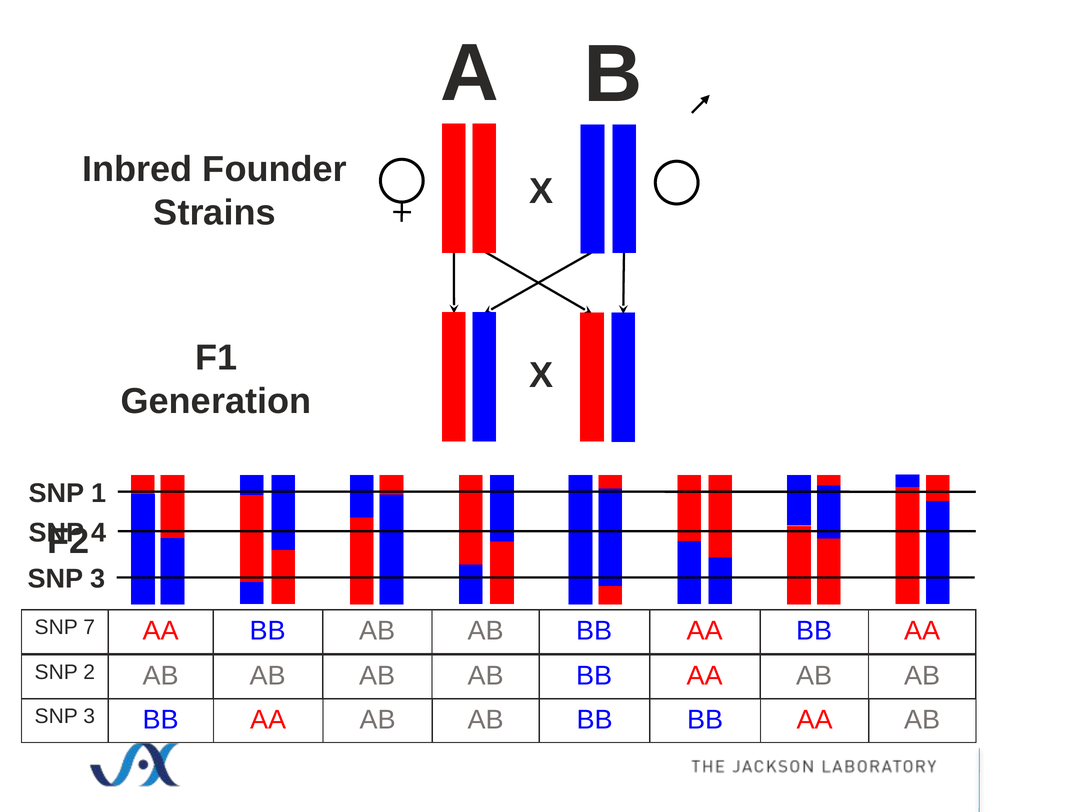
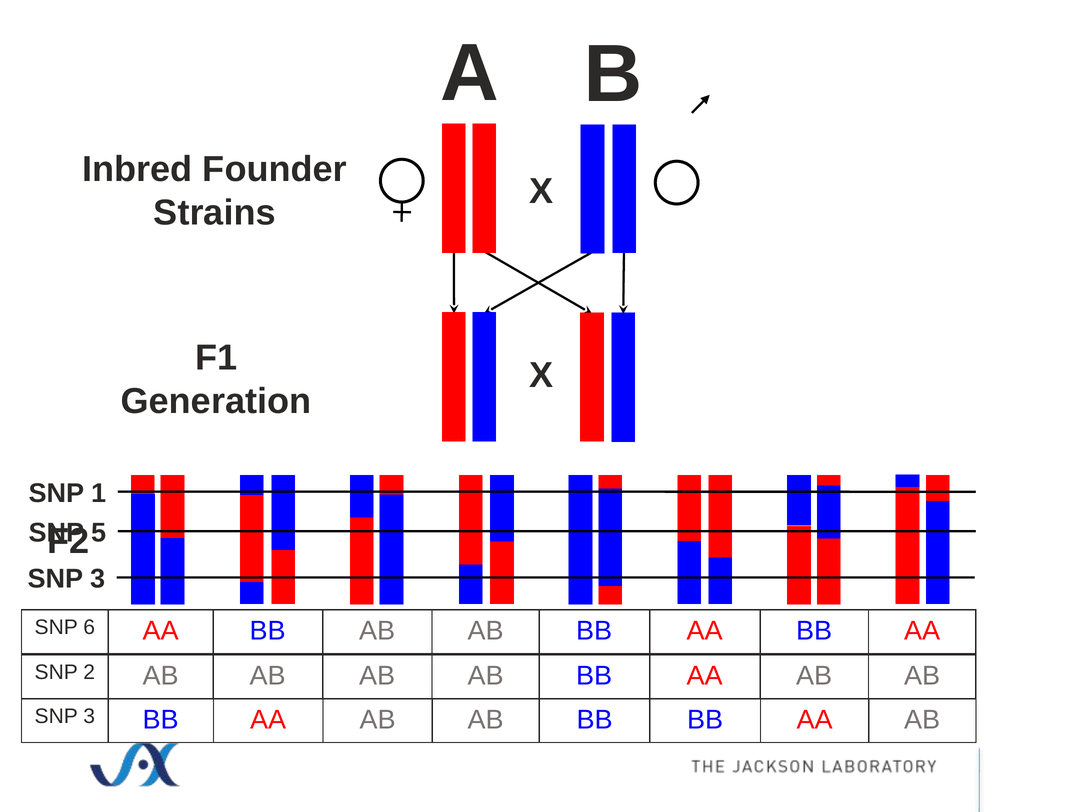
4: 4 -> 5 (99, 533)
7: 7 -> 6 (89, 628)
